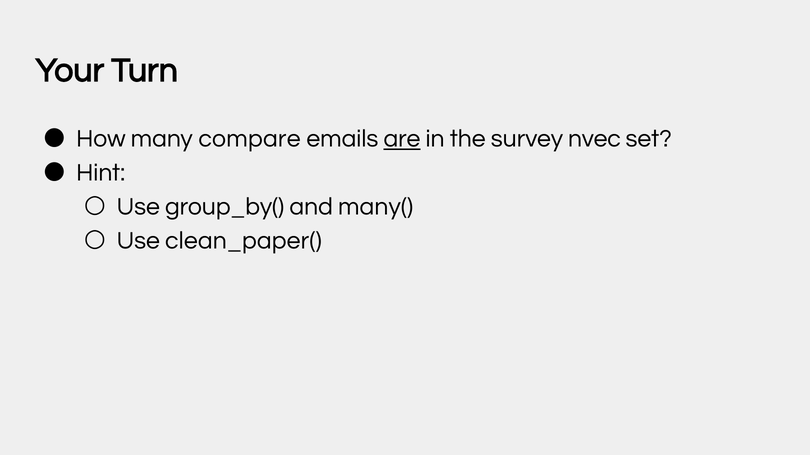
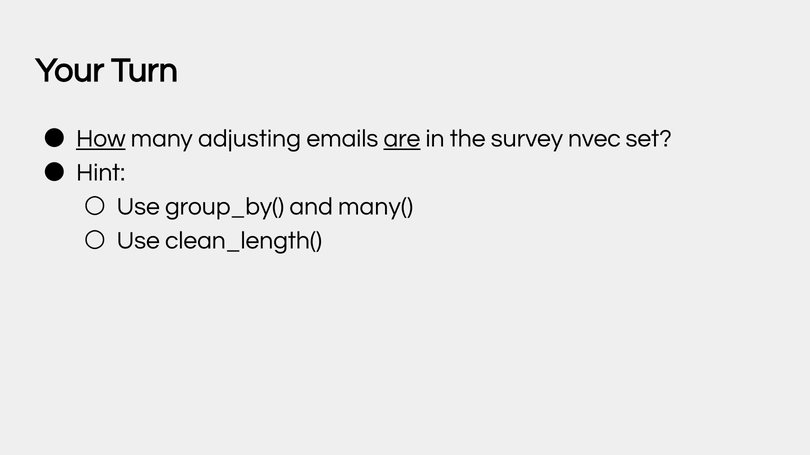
How underline: none -> present (101, 139)
compare: compare -> adjusting (250, 139)
clean_paper(: clean_paper( -> clean_length( (244, 241)
